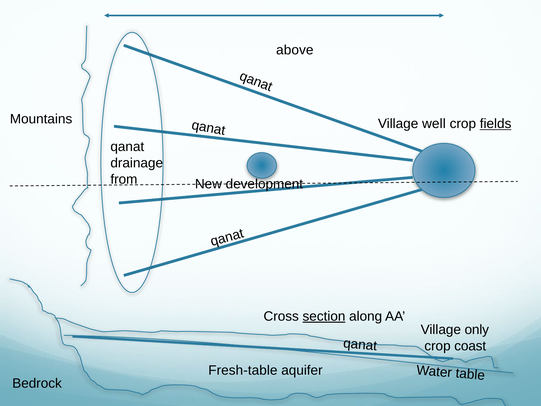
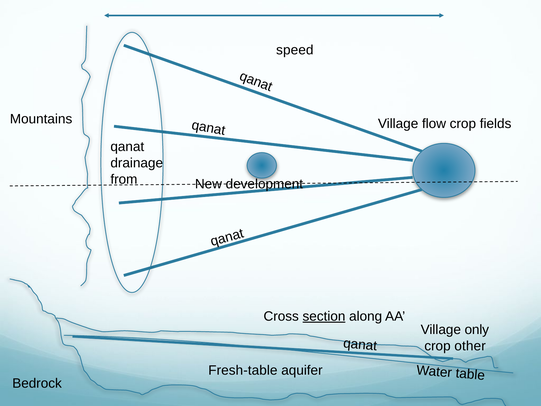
above: above -> speed (295, 50)
well: well -> flow (434, 124)
fields underline: present -> none (496, 124)
coast: coast -> other (470, 346)
